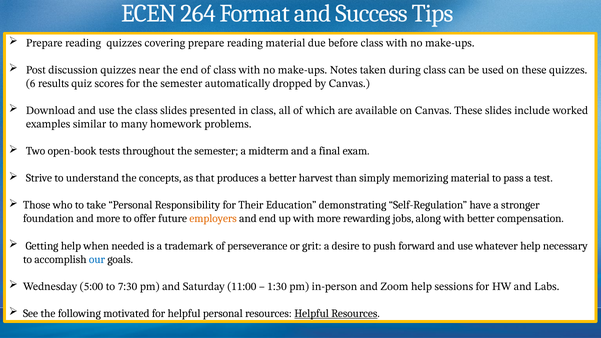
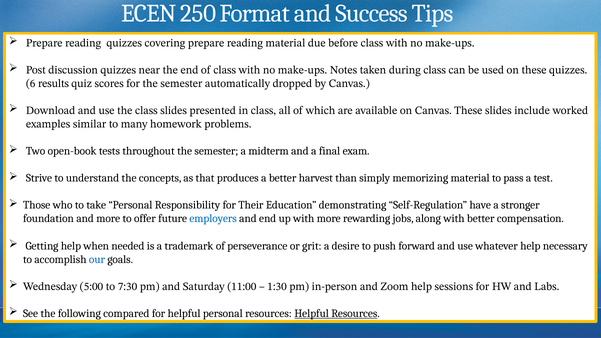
264: 264 -> 250 (198, 13)
employers colour: orange -> blue (213, 219)
motivated: motivated -> compared (126, 313)
